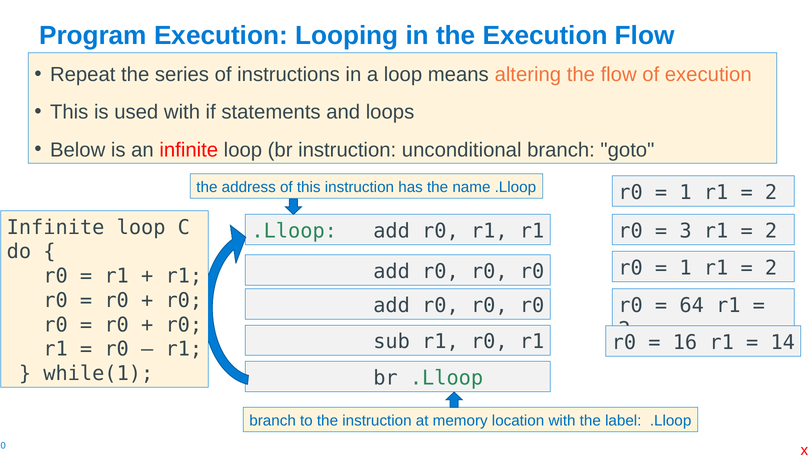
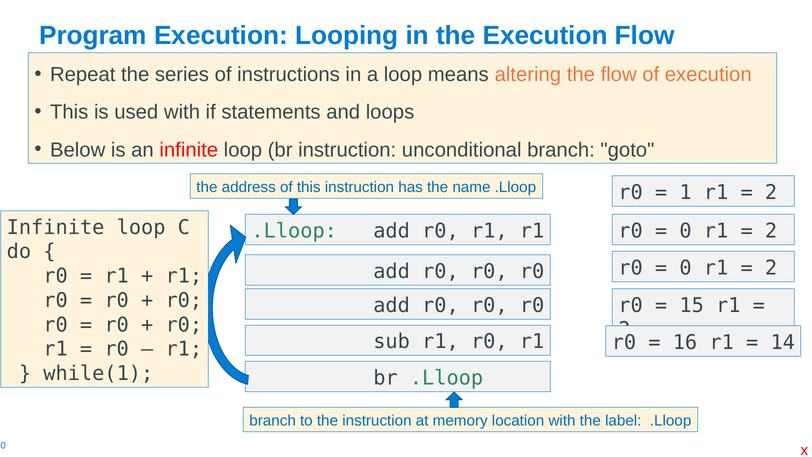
3: 3 -> 0 (686, 231)
1: 1 -> 0 (686, 268)
64: 64 -> 15 (692, 305)
